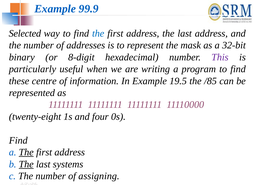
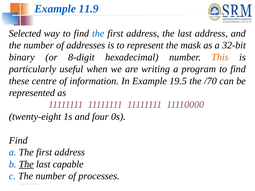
99.9: 99.9 -> 11.9 (89, 9)
This colour: purple -> orange (220, 57)
/85: /85 -> /70 (210, 81)
The underline: present -> none (26, 152)
systems: systems -> capable (68, 164)
assigning: assigning -> processes (99, 176)
